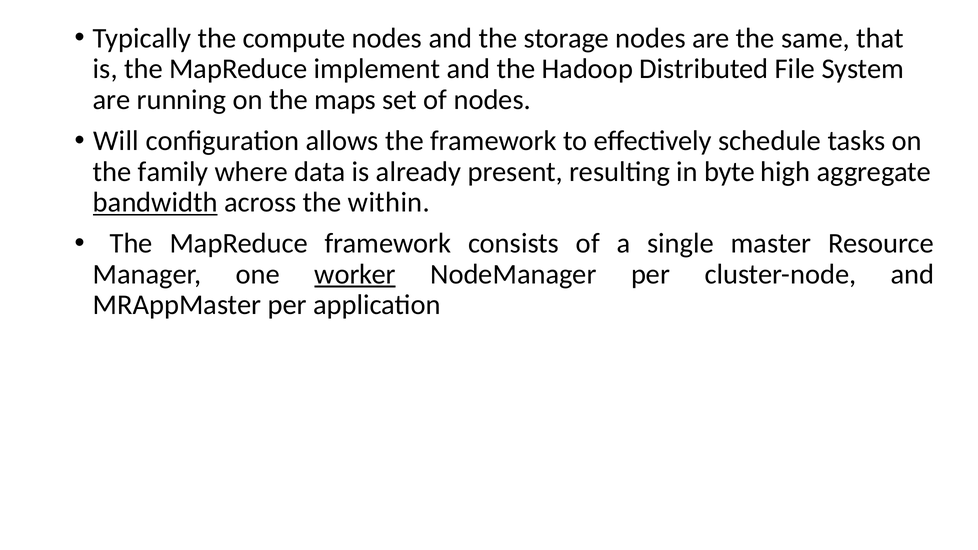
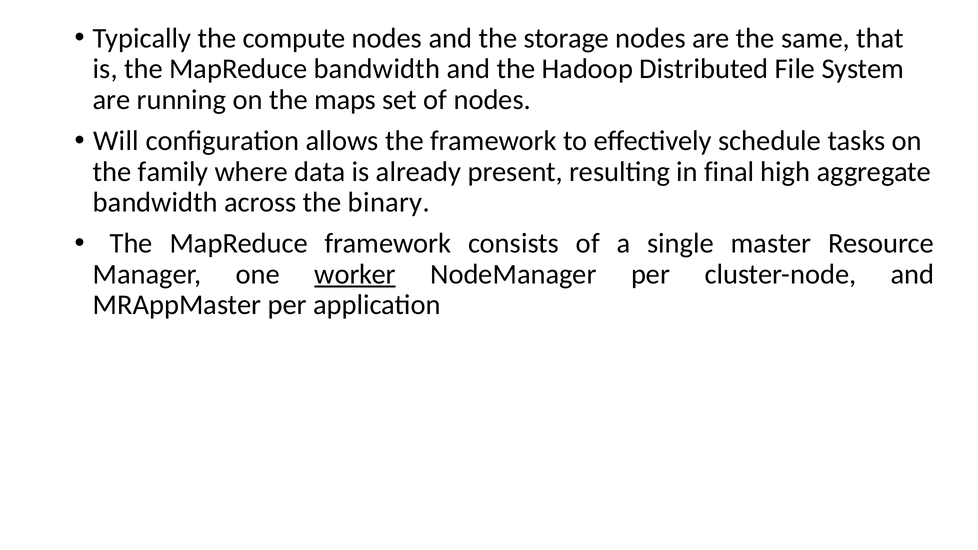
MapReduce implement: implement -> bandwidth (377, 69)
byte: byte -> final (729, 172)
bandwidth underline: present -> none (155, 202)
within: within -> binary (389, 202)
